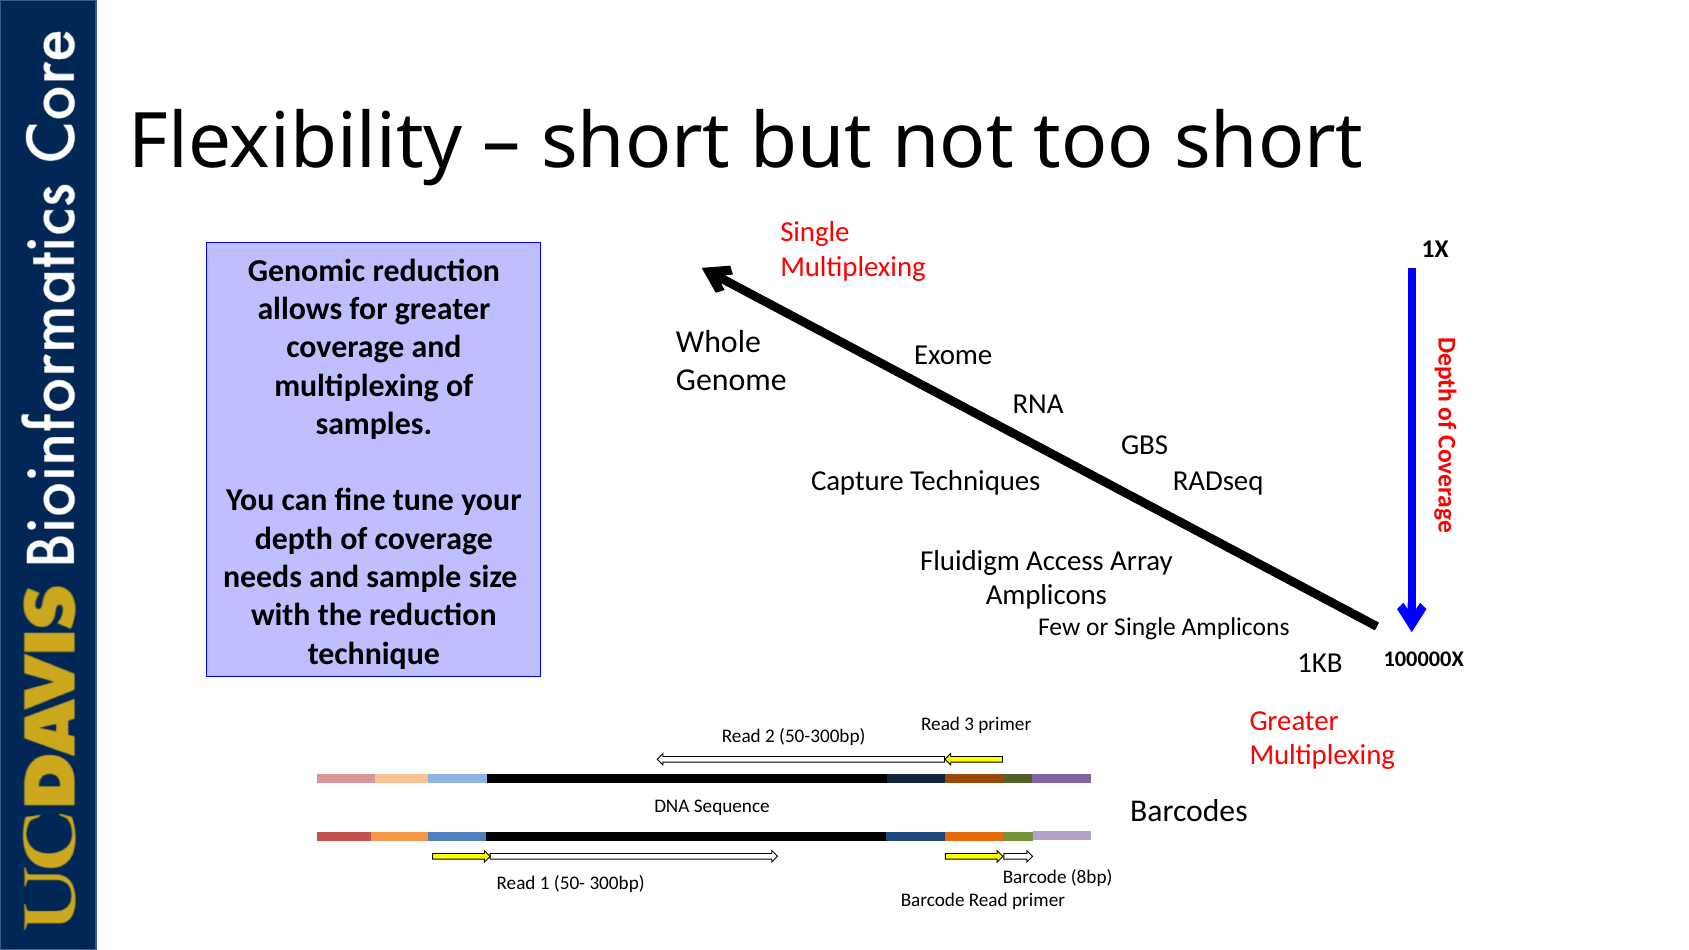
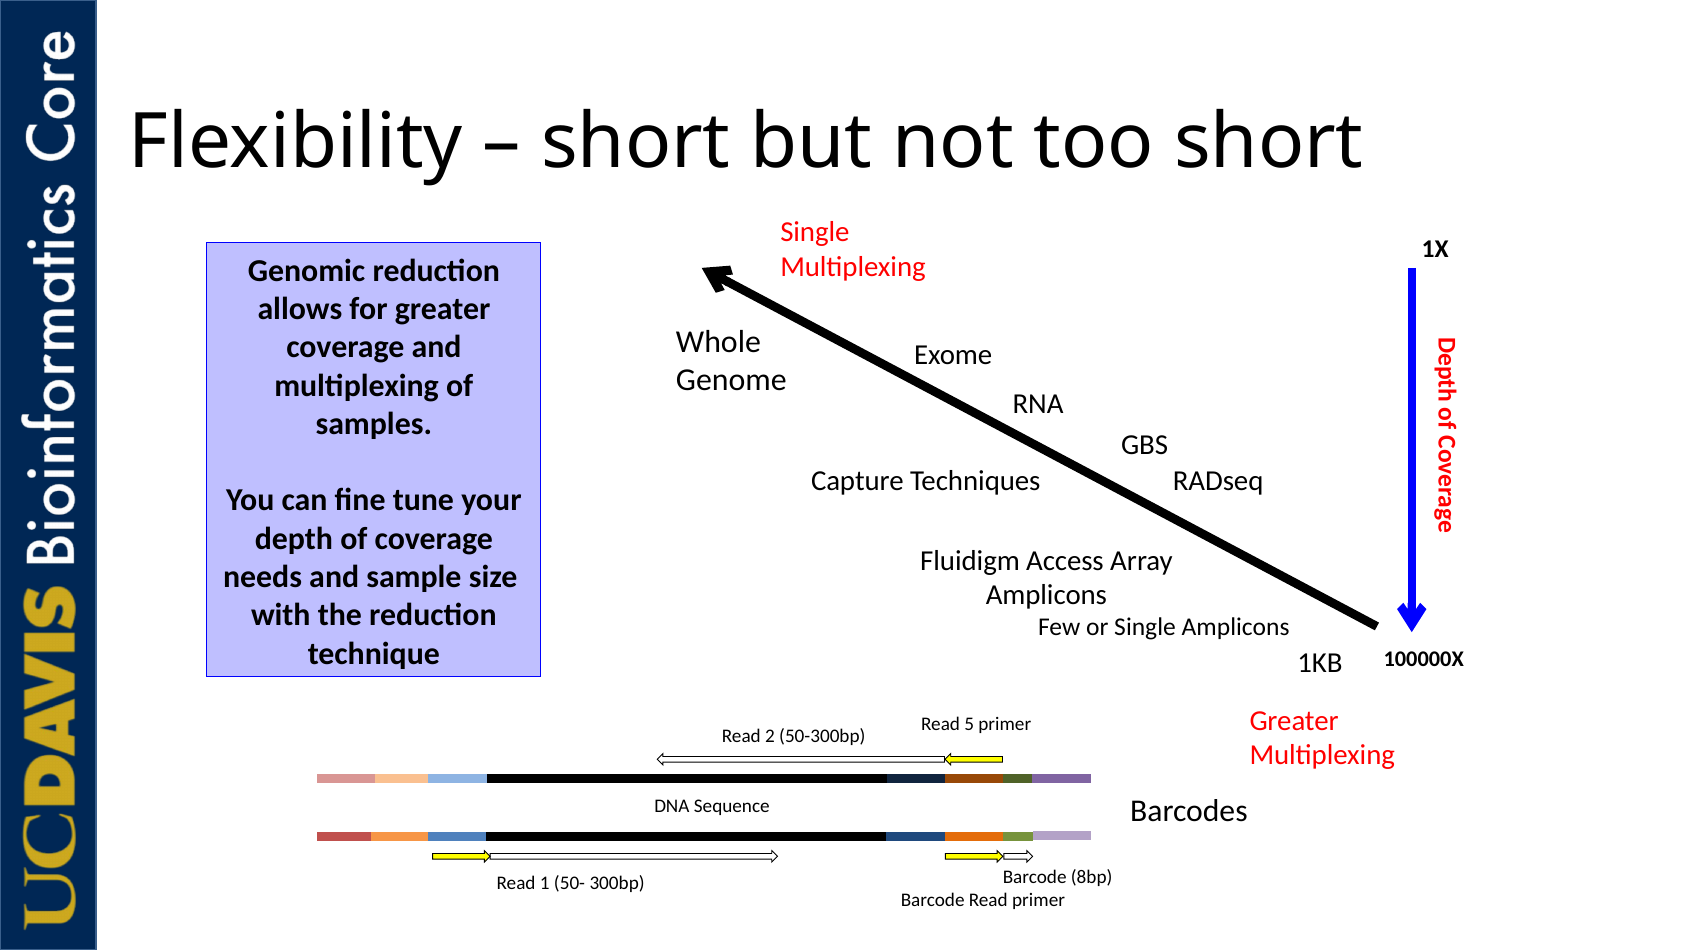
3: 3 -> 5 (969, 724)
